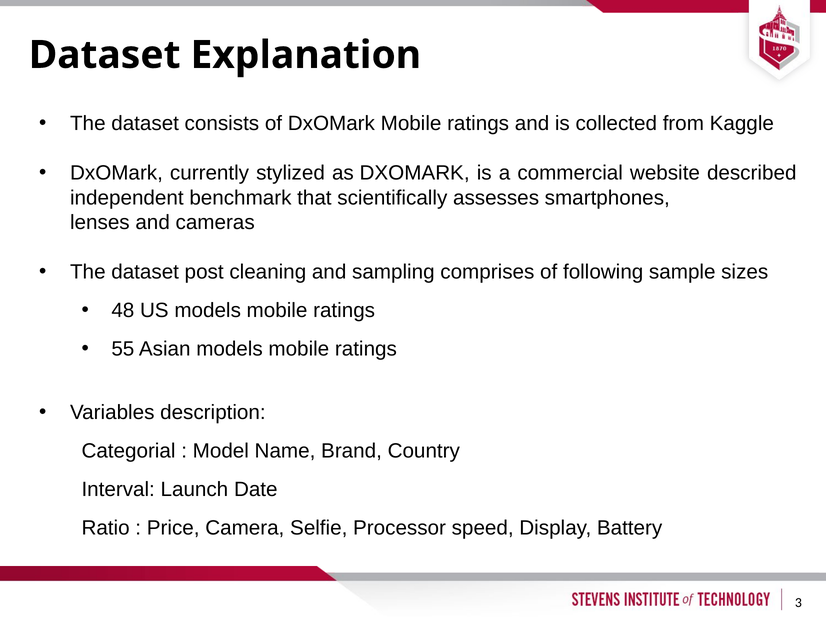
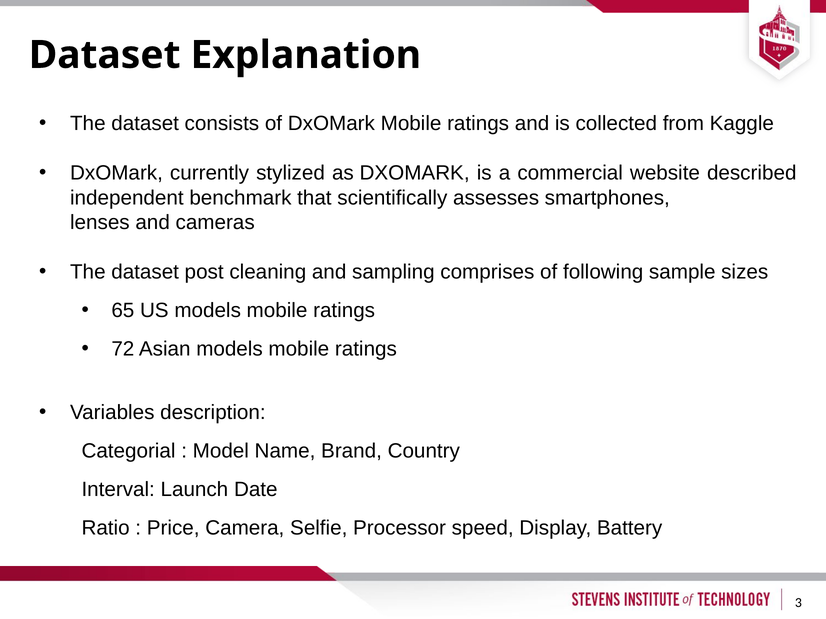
48: 48 -> 65 (123, 311)
55: 55 -> 72 (123, 349)
